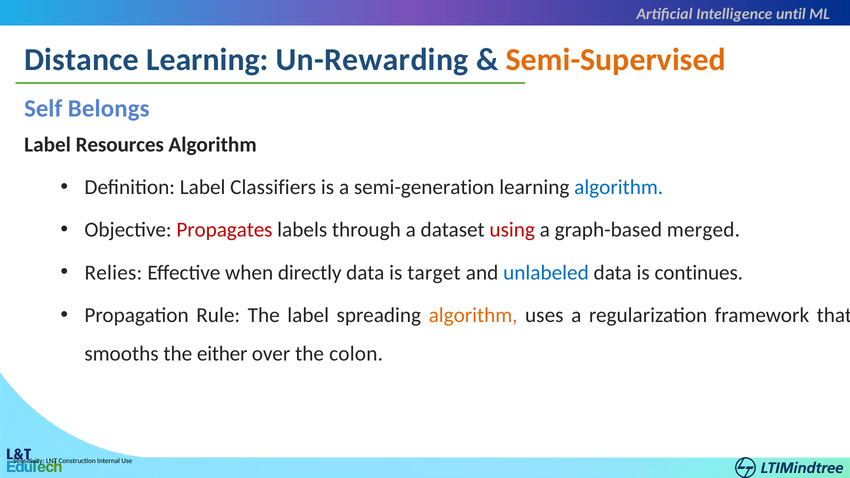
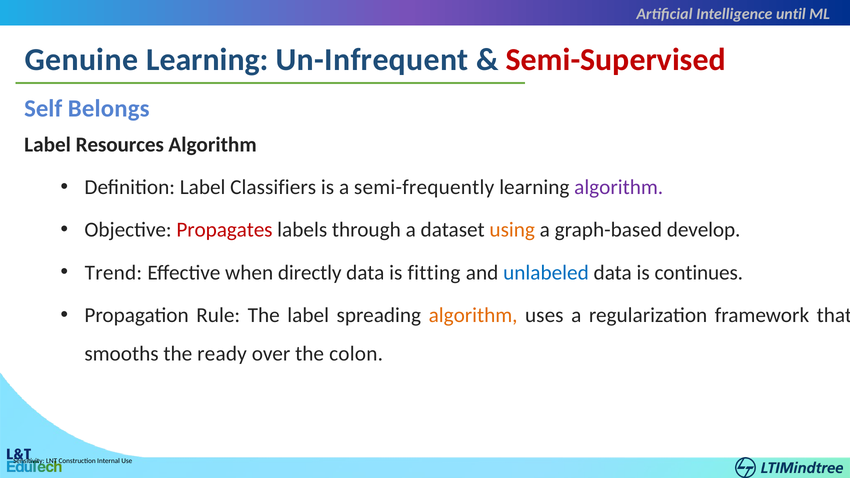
Distance: Distance -> Genuine (81, 60)
Un-Rewarding: Un-Rewarding -> Un-Infrequent (372, 60)
Semi-Supervised colour: orange -> red (616, 60)
semi-generation: semi-generation -> semi-frequently (424, 187)
algorithm colour: blue -> purple (619, 187)
using colour: red -> orange (512, 230)
merged: merged -> develop (704, 230)
Relies: Relies -> Trend (113, 273)
target: target -> fitting (434, 273)
either: either -> ready (222, 354)
